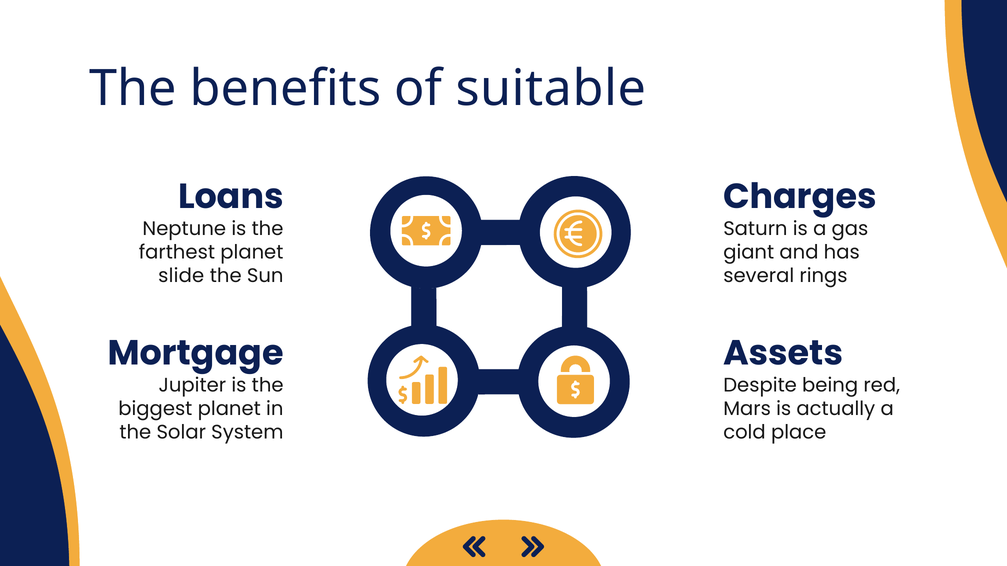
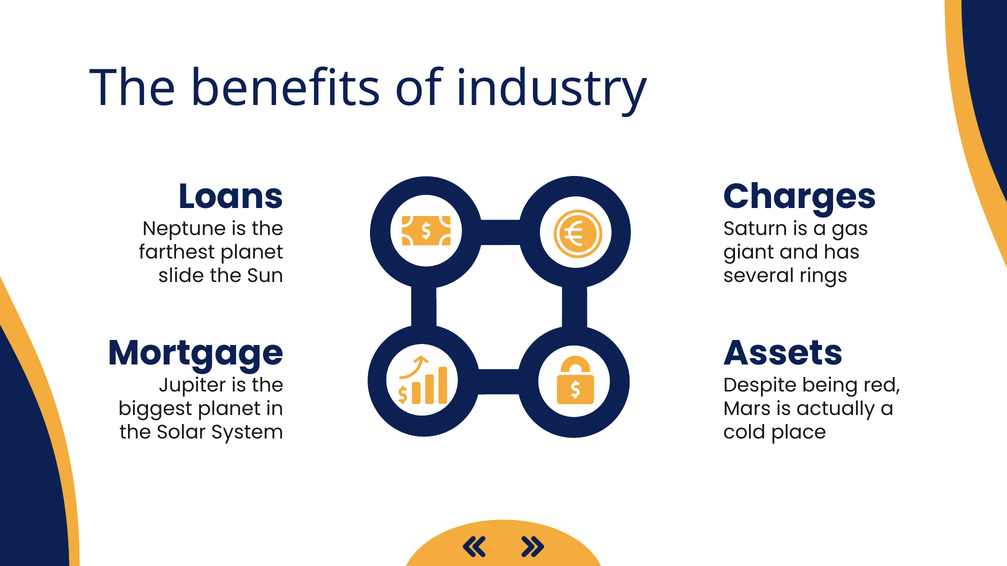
suitable: suitable -> industry (551, 89)
